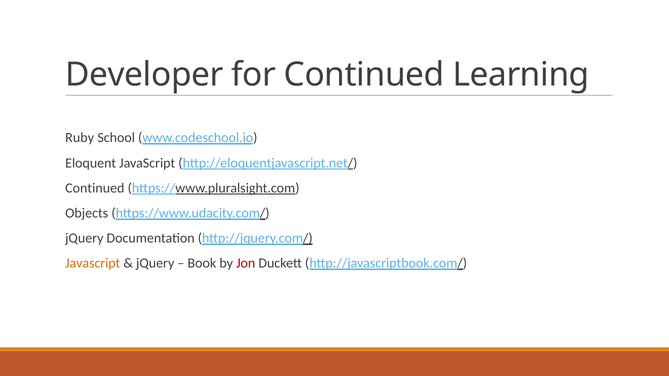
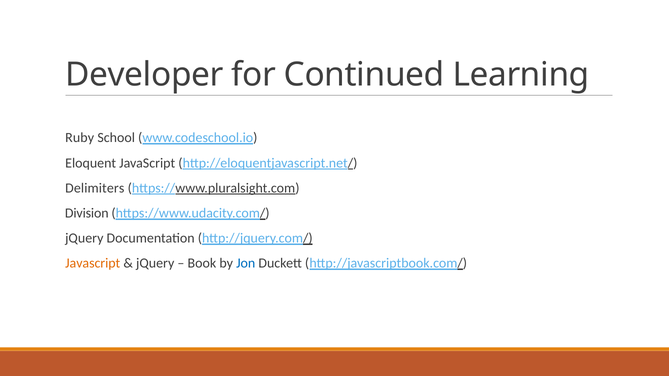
Continued: Continued -> Delimiters (95, 188)
Objects: Objects -> Division (87, 213)
Jon colour: red -> blue (246, 264)
